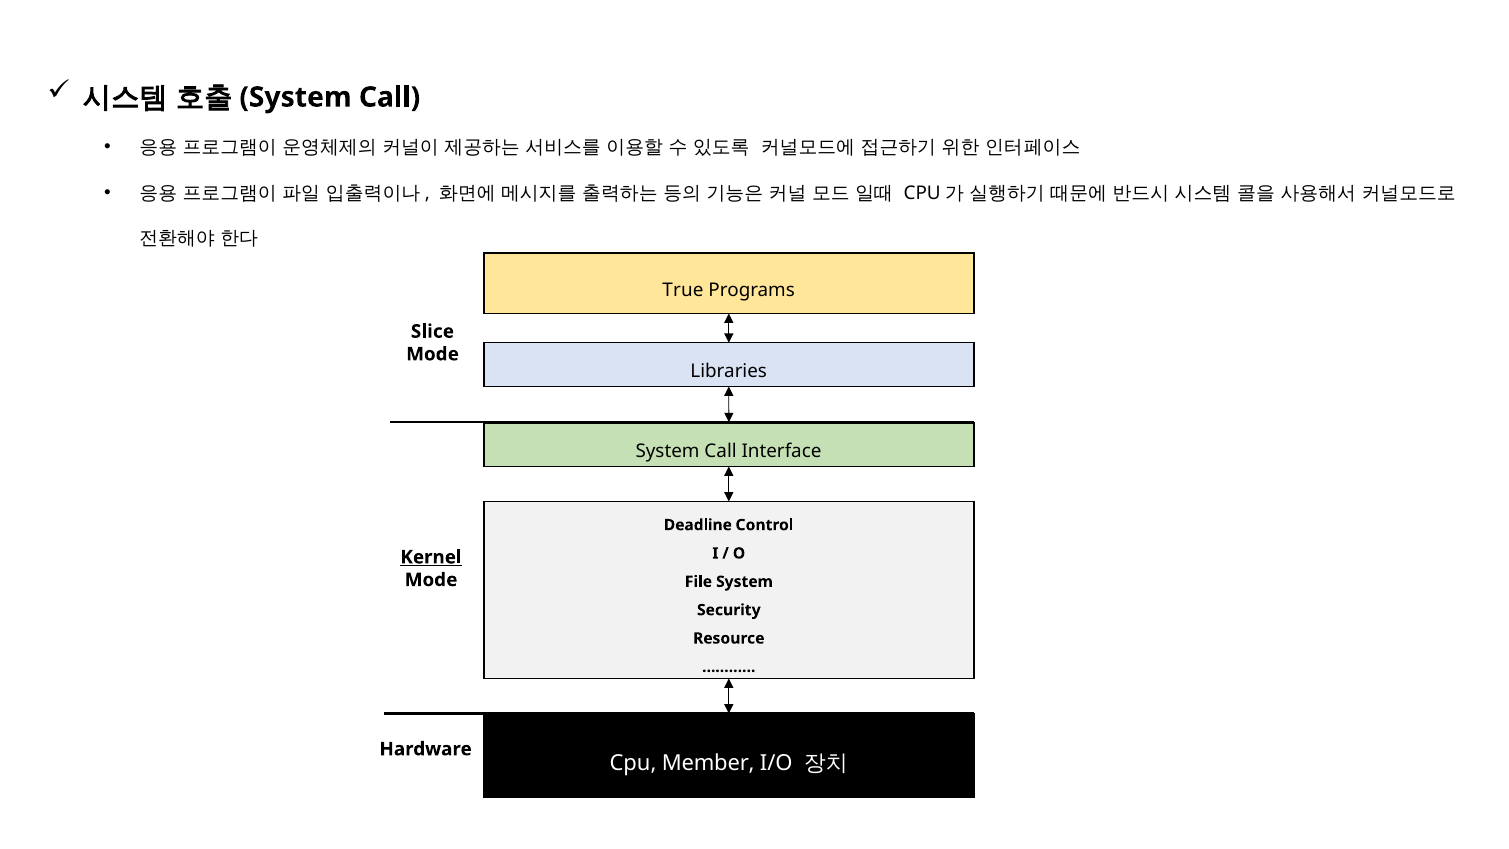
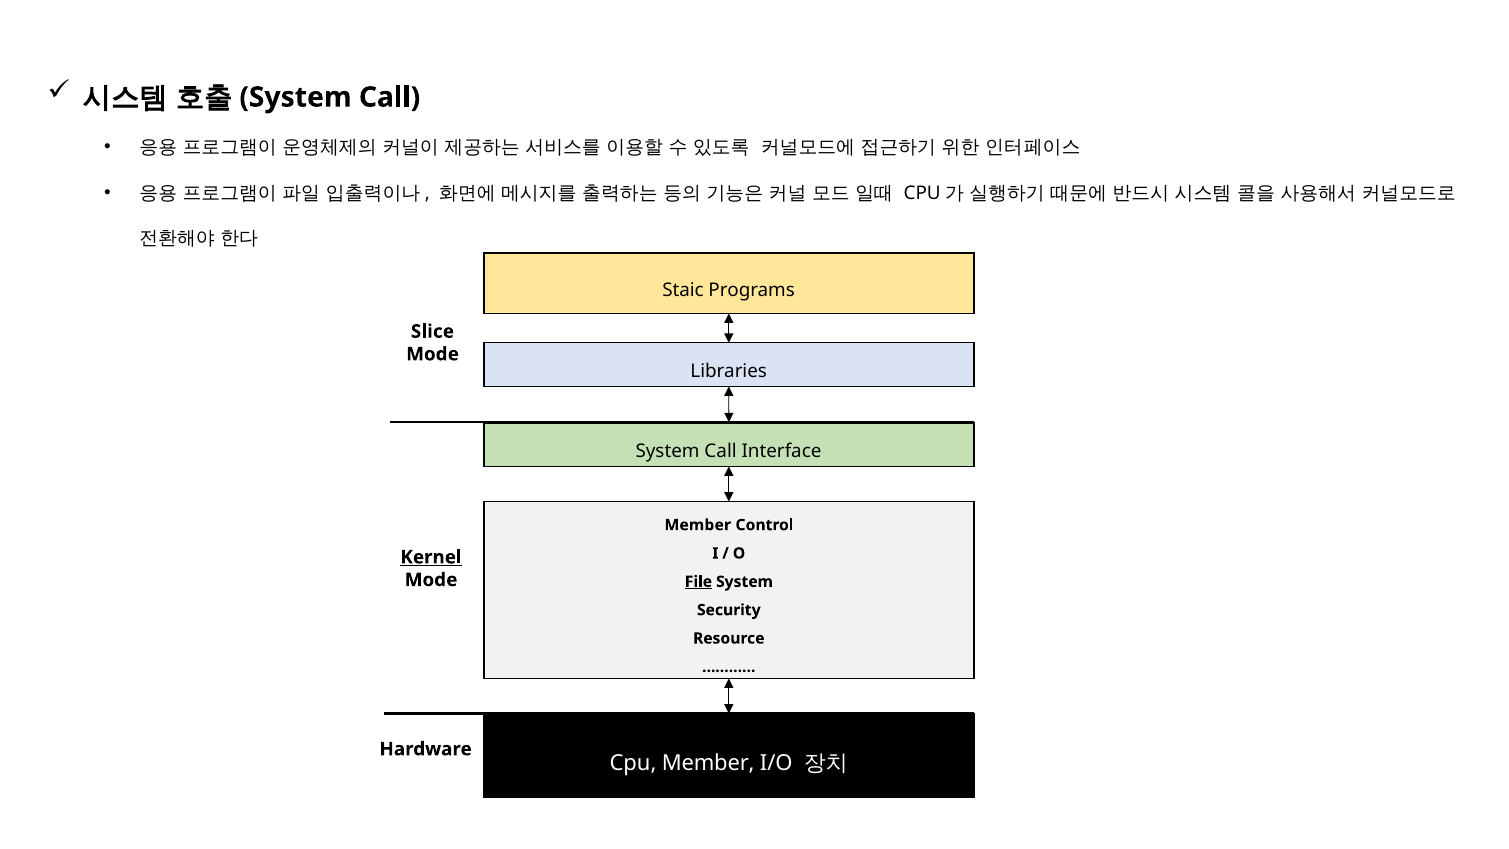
True: True -> Staic (683, 290)
Deadline: Deadline -> Member (698, 525)
File underline: none -> present (698, 582)
